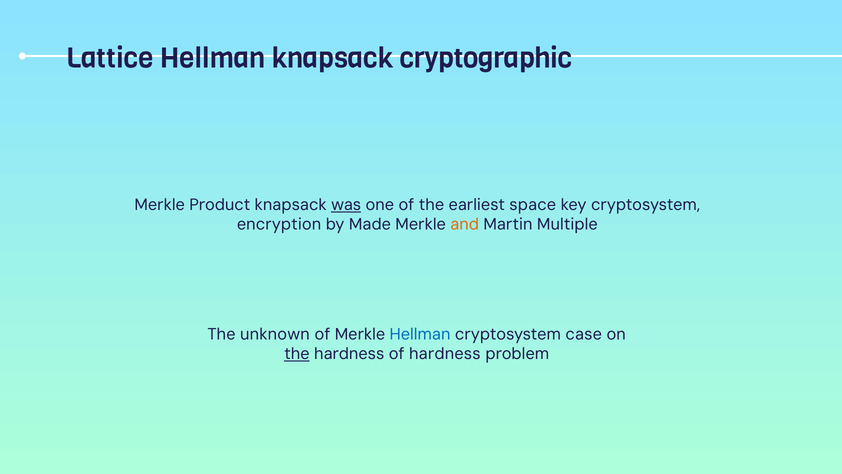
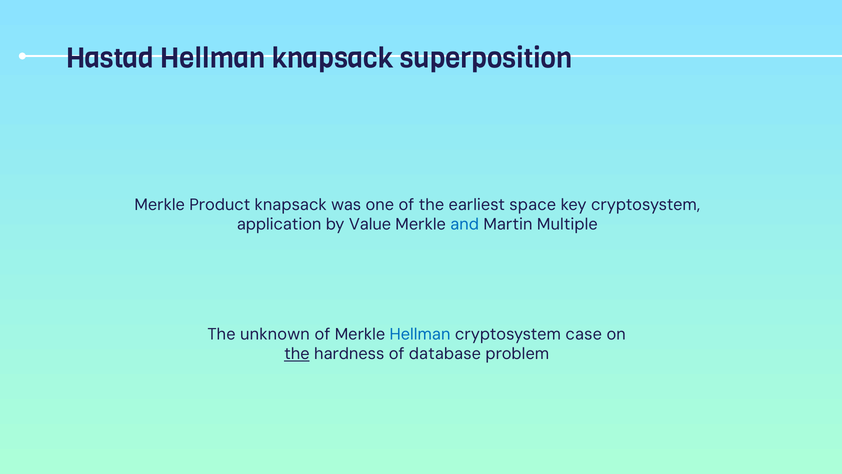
Lattice: Lattice -> Hastad (110, 58)
cryptographic: cryptographic -> superposition (486, 58)
was underline: present -> none (346, 205)
encryption: encryption -> application (279, 224)
Made: Made -> Value (370, 224)
and colour: orange -> blue (465, 224)
of hardness: hardness -> database (445, 354)
